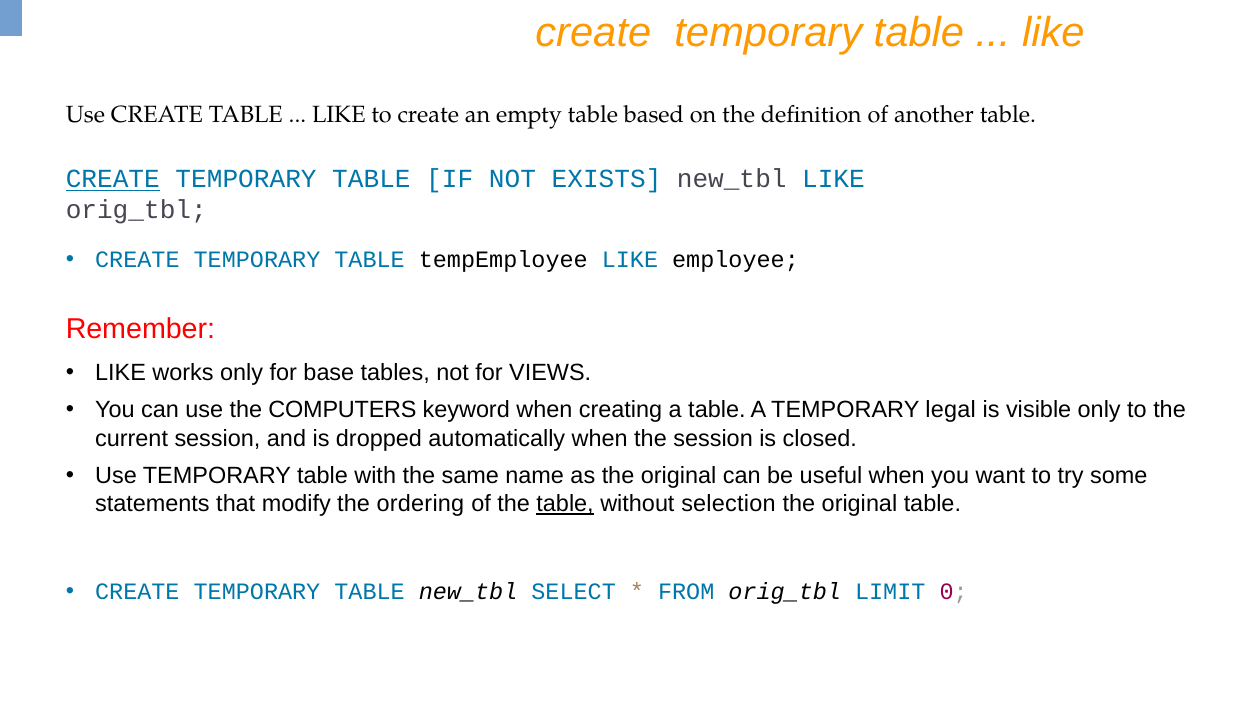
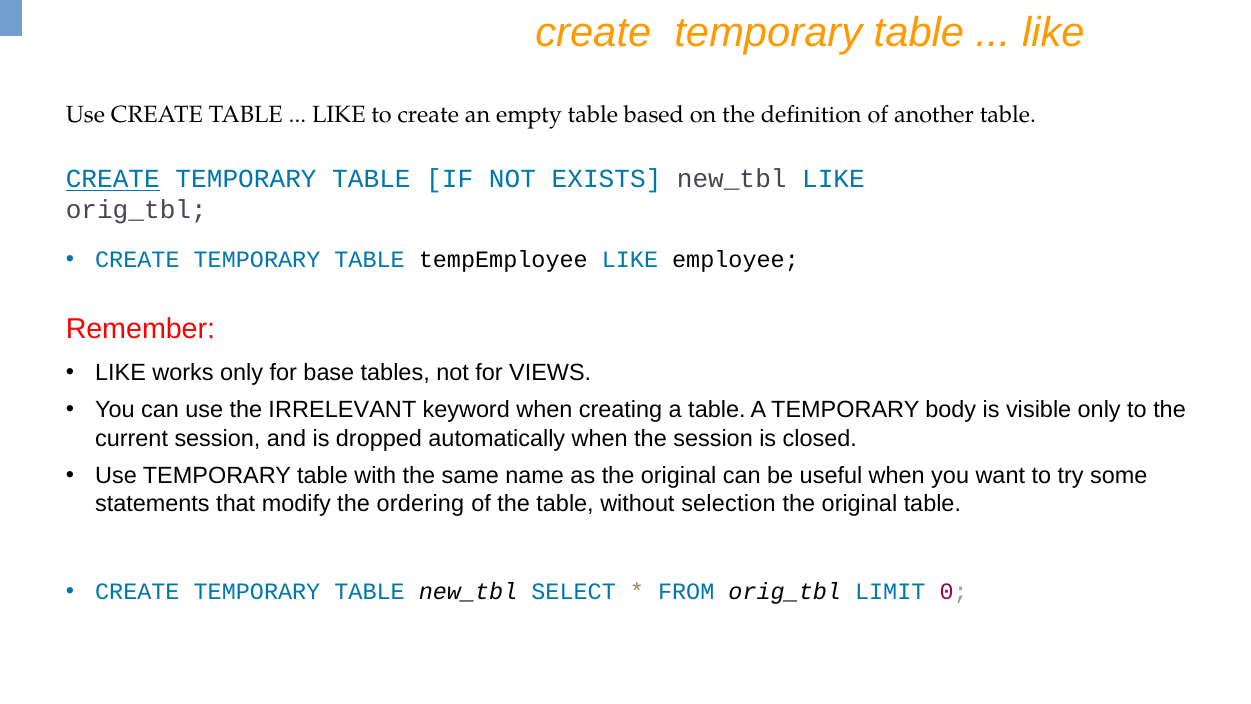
COMPUTERS: COMPUTERS -> IRRELEVANT (342, 410)
legal: legal -> body (951, 410)
table underline: present -> none (565, 504)
